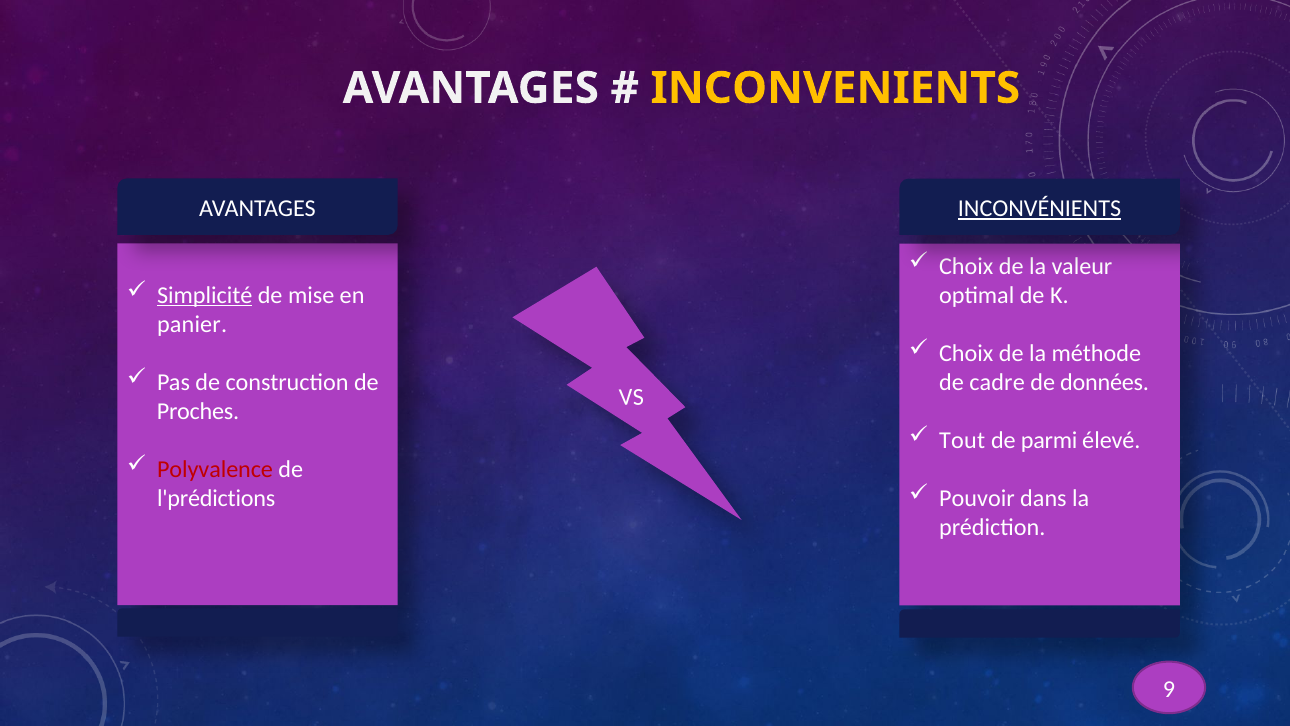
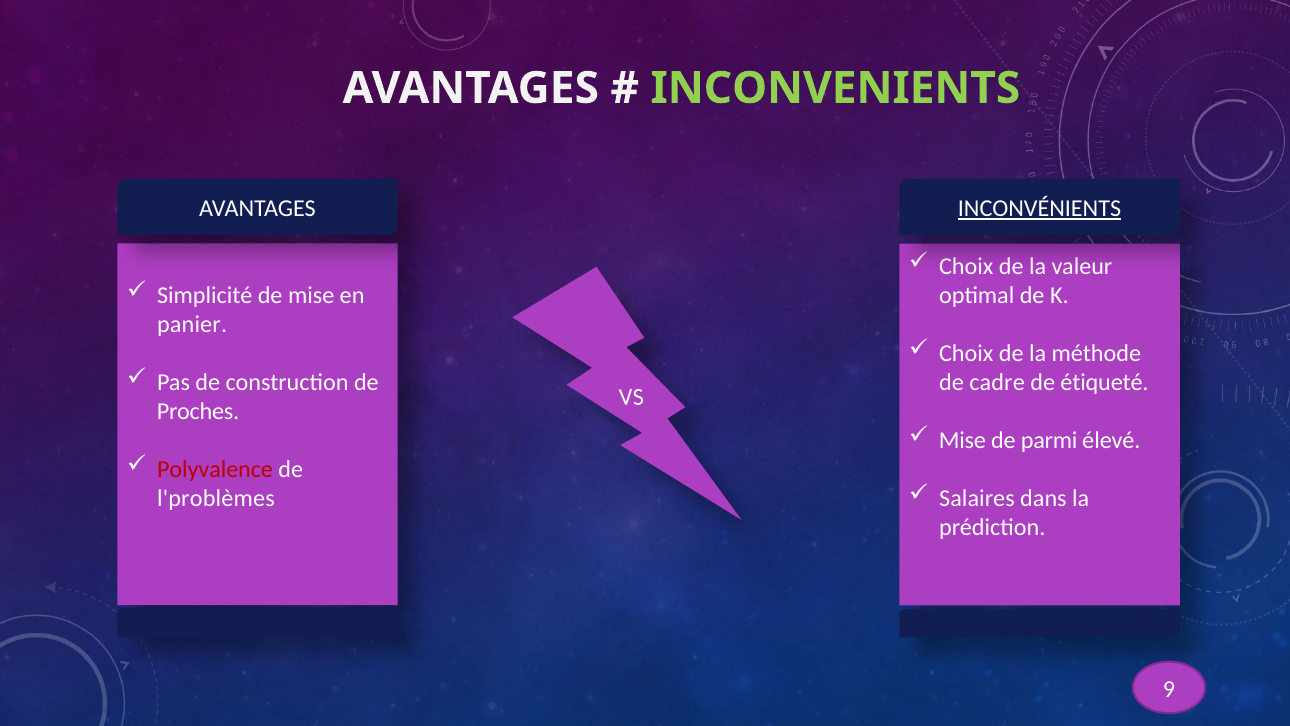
INCONVENIENTS colour: yellow -> light green (835, 88)
Simplicité underline: present -> none (205, 295)
données: données -> étiqueté (1105, 382)
Tout: Tout -> Mise (962, 440)
Pouvoir: Pouvoir -> Salaires (977, 499)
l'prédictions: l'prédictions -> l'problèmes (216, 498)
